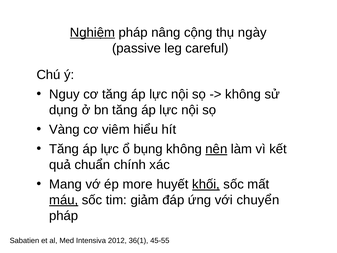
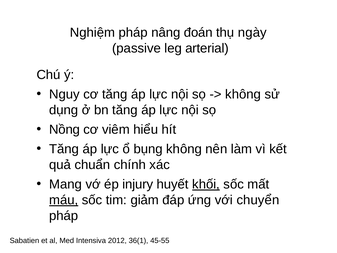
Nghiệm underline: present -> none (92, 32)
cộng: cộng -> đoán (198, 32)
careful: careful -> arterial (207, 48)
Vàng: Vàng -> Nồng (65, 129)
nên underline: present -> none (216, 149)
more: more -> injury (138, 184)
